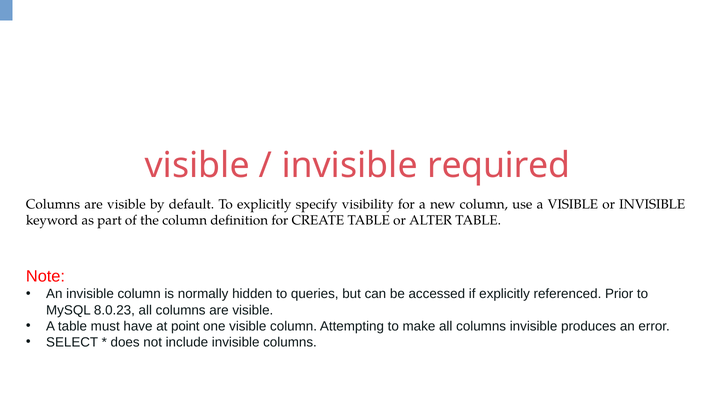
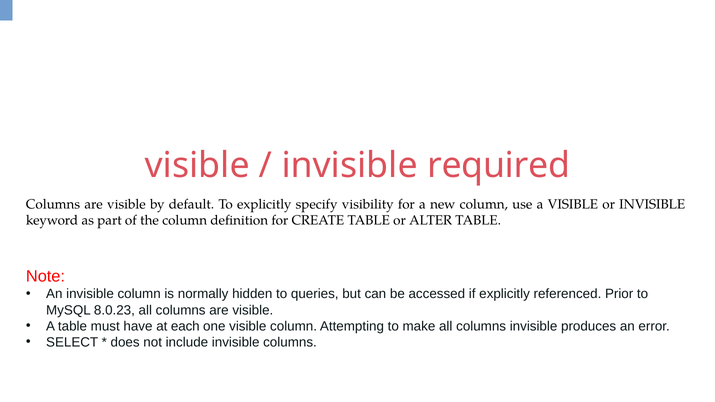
point: point -> each (185, 326)
